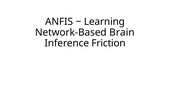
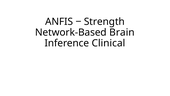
Learning: Learning -> Strength (104, 22)
Friction: Friction -> Clinical (108, 43)
